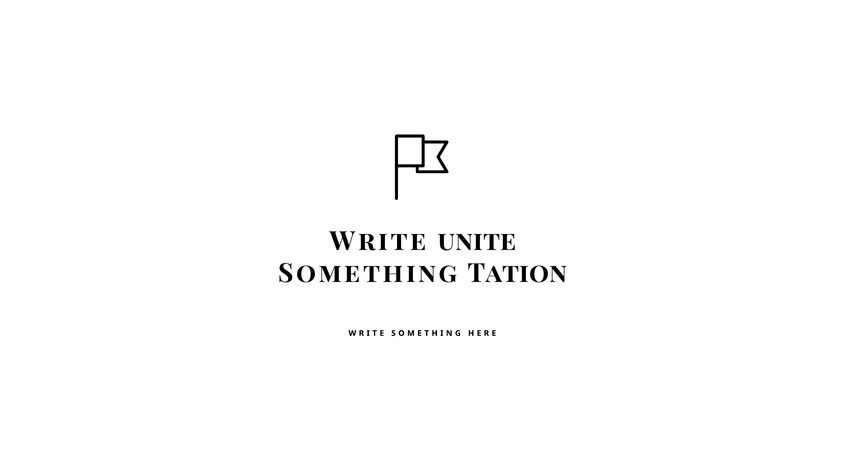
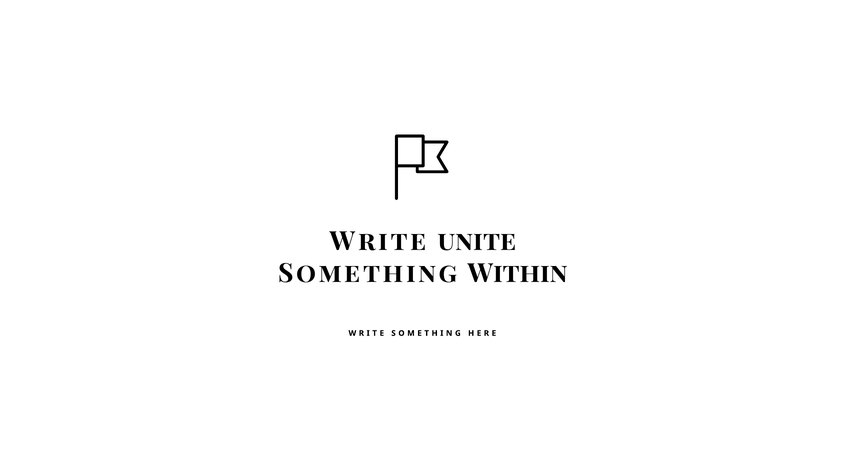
Tation: Tation -> Within (518, 273)
